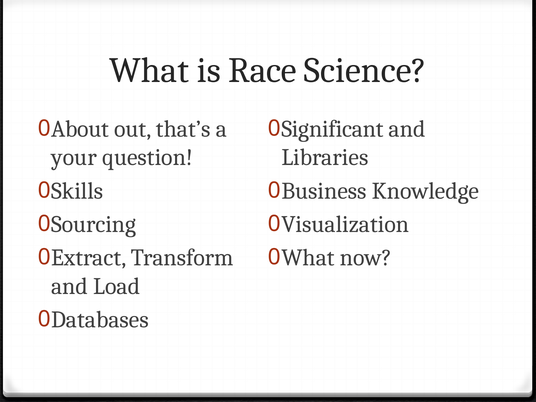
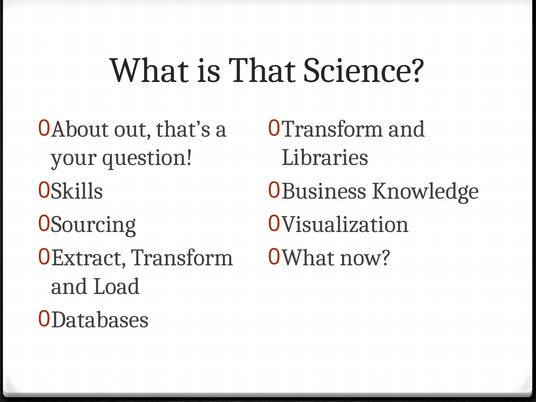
Race: Race -> That (262, 70)
Significant: Significant -> Transform (333, 129)
